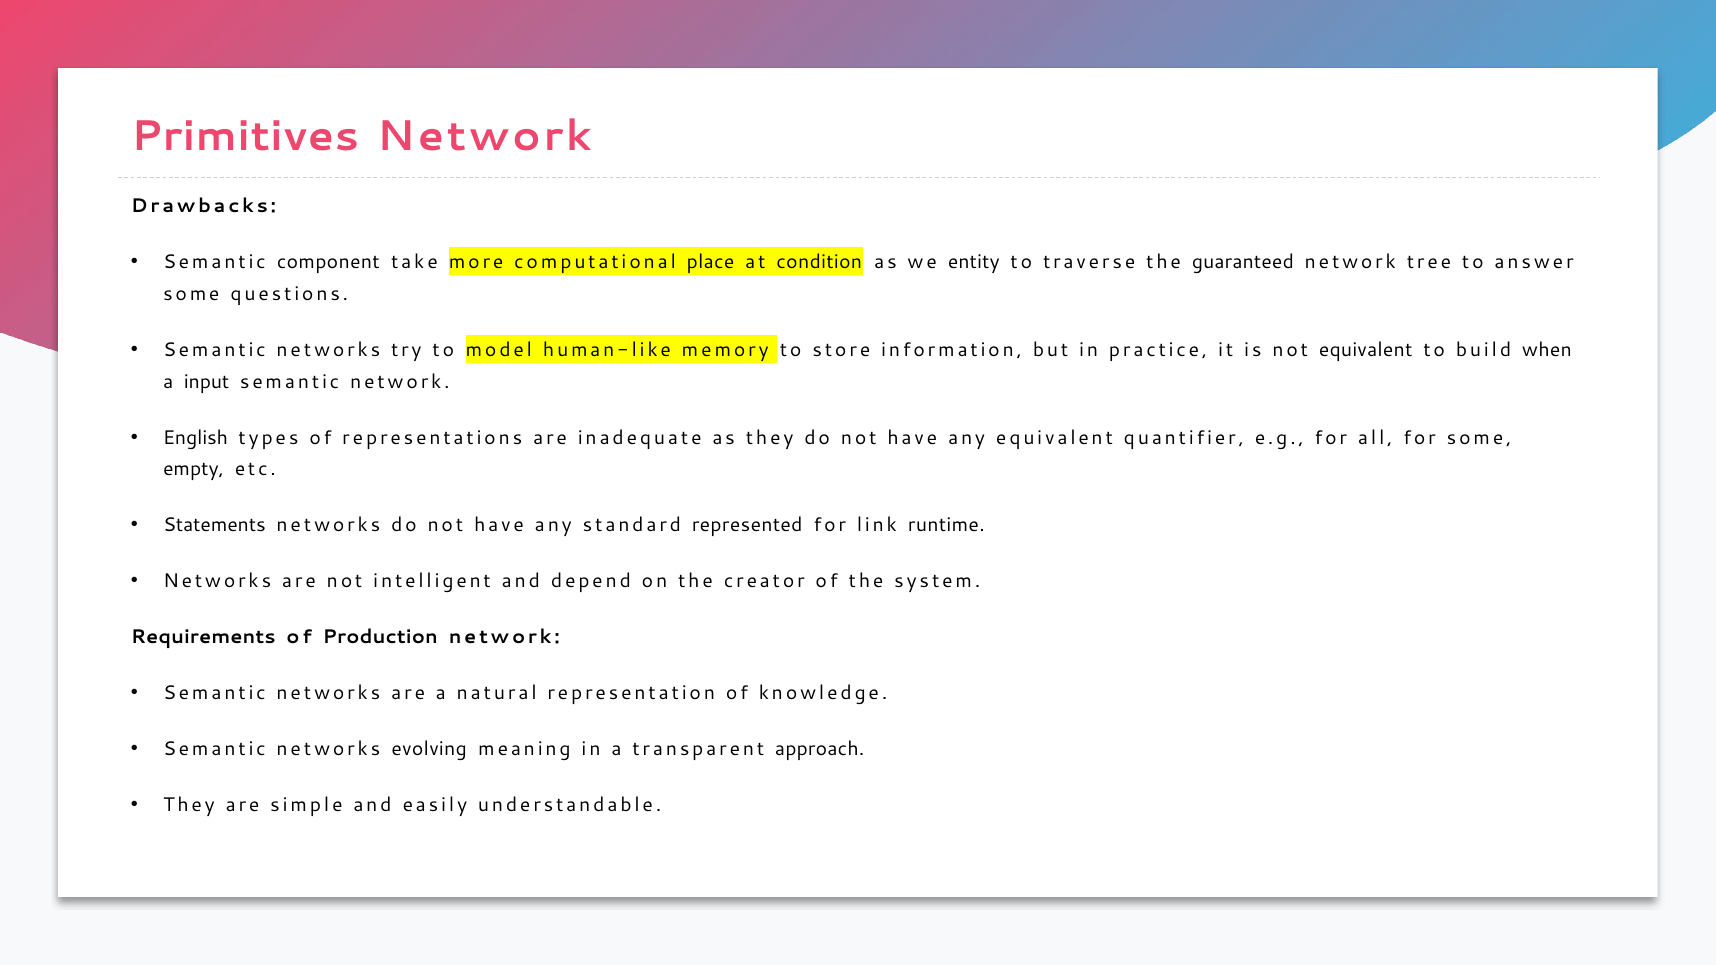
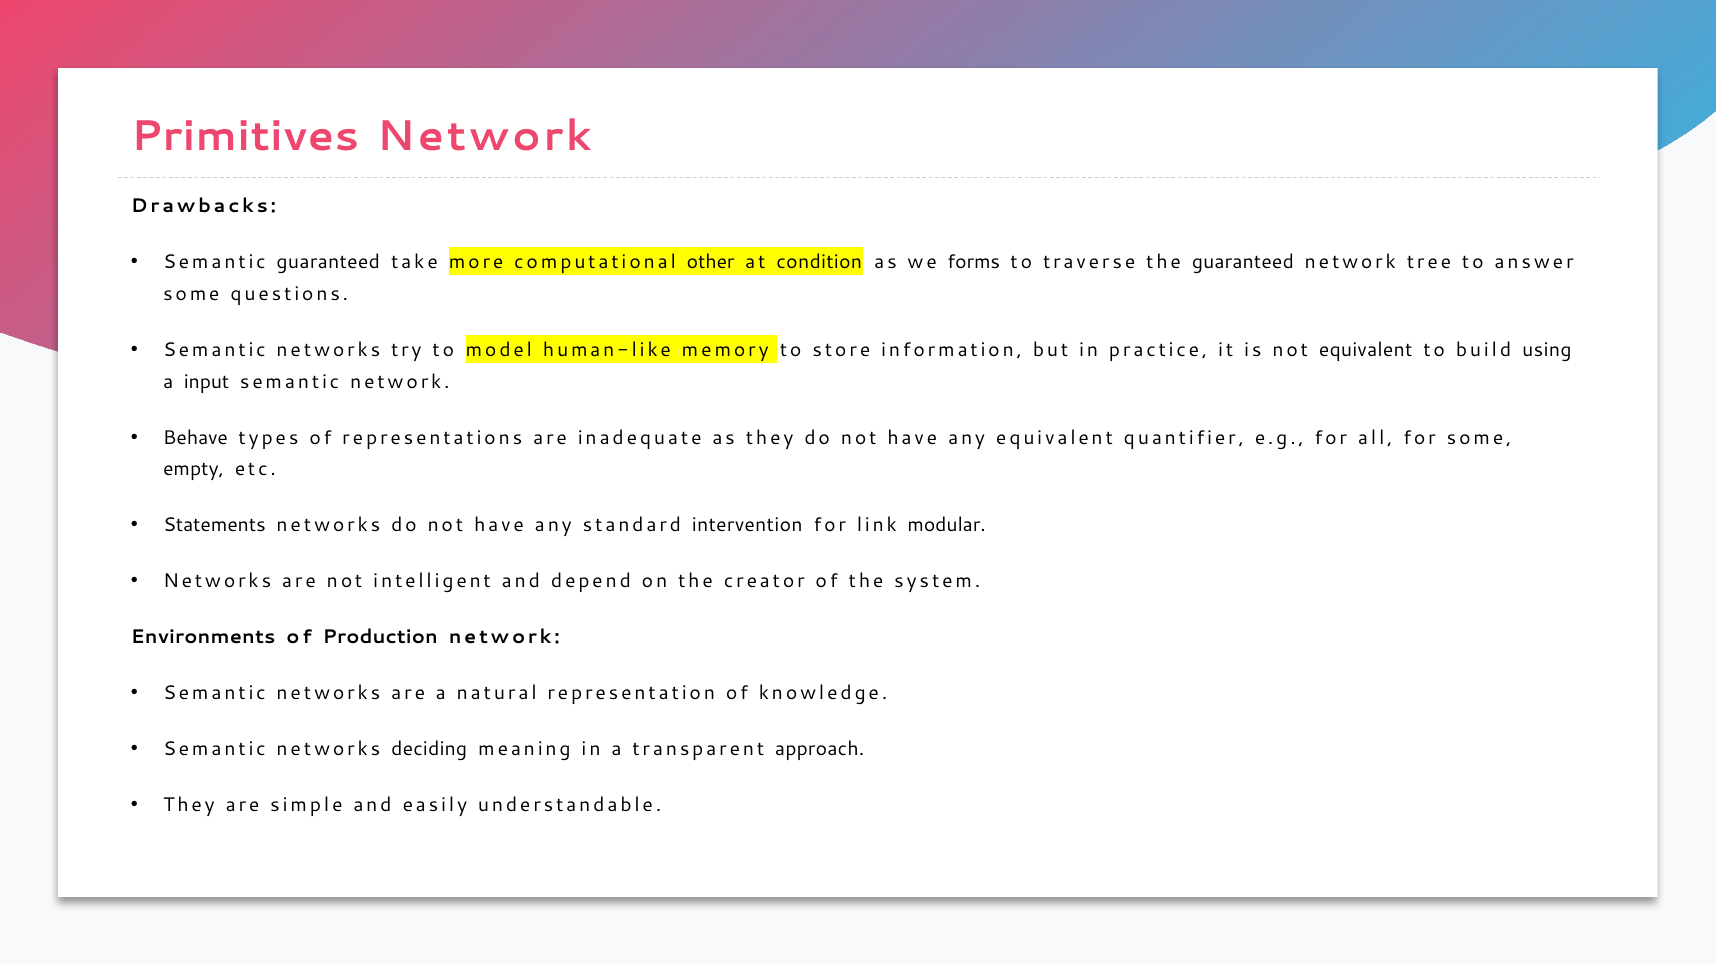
Semantic component: component -> guaranteed (328, 262)
place: place -> other (711, 262)
entity: entity -> forms (974, 262)
when: when -> using (1547, 350)
English: English -> Behave (195, 438)
represented: represented -> intervention (747, 526)
runtime: runtime -> modular (947, 526)
Requirements: Requirements -> Environments (203, 638)
evolving: evolving -> deciding (429, 749)
